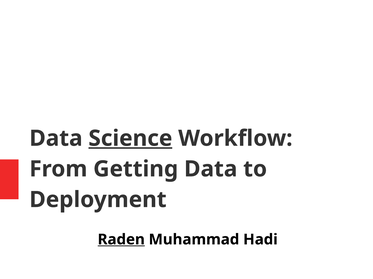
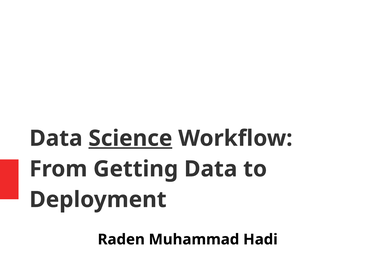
Raden underline: present -> none (121, 240)
